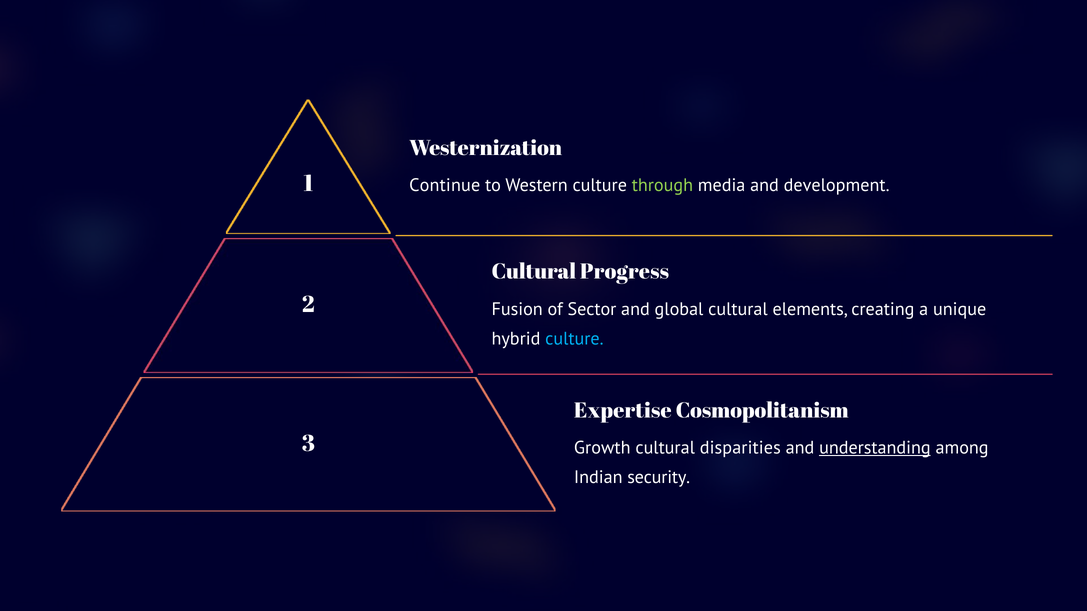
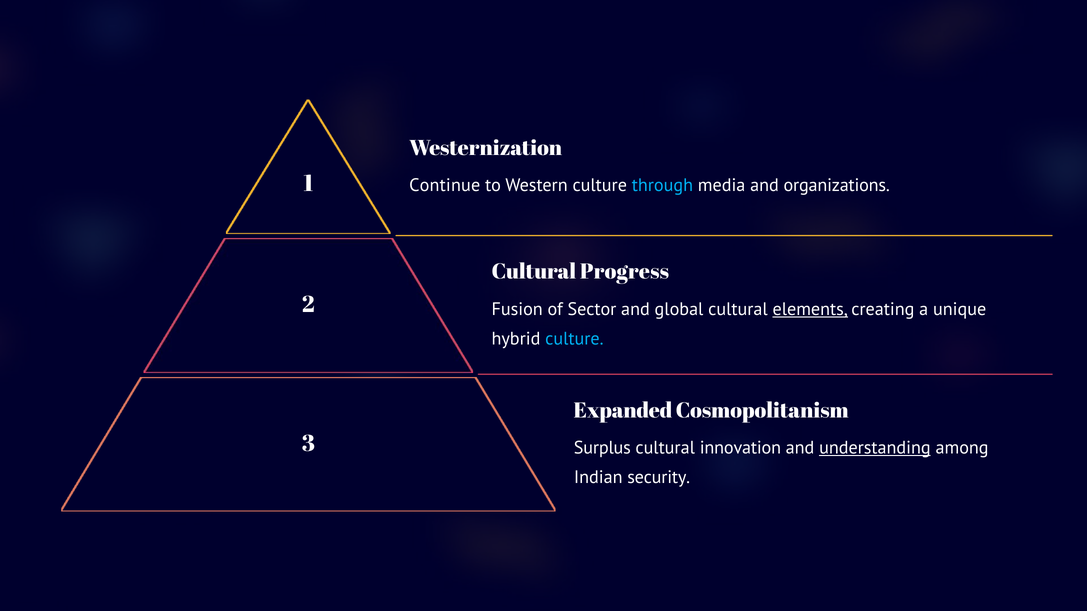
through colour: light green -> light blue (662, 185)
development: development -> organizations (837, 185)
elements underline: none -> present (810, 309)
Expertise: Expertise -> Expanded (623, 411)
Growth: Growth -> Surplus (602, 448)
disparities: disparities -> innovation (740, 448)
